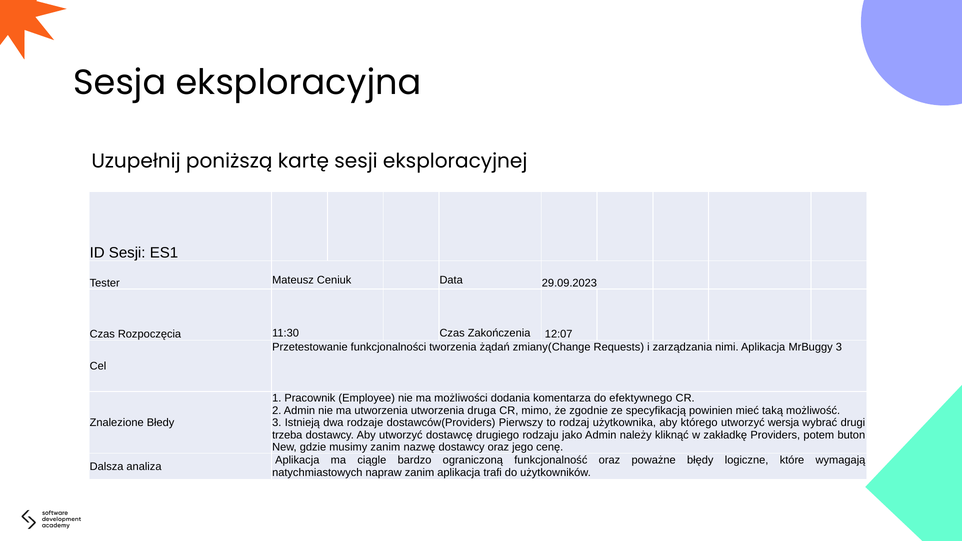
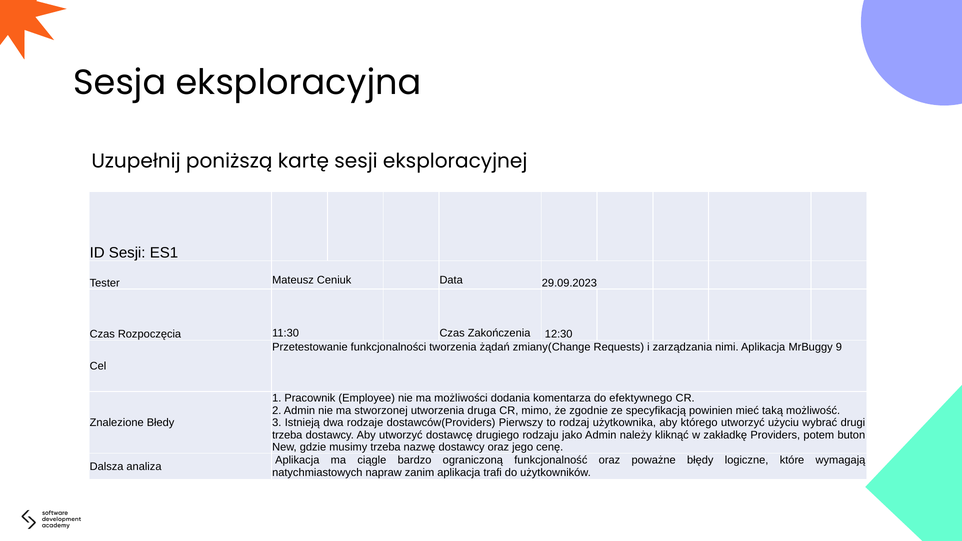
12:07: 12:07 -> 12:30 (559, 334)
MrBuggy 3: 3 -> 9 (839, 347)
ma utworzenia: utworzenia -> stworzonej (381, 411)
wersja: wersja -> użyciu (783, 423)
musimy zanim: zanim -> trzeba (385, 447)
